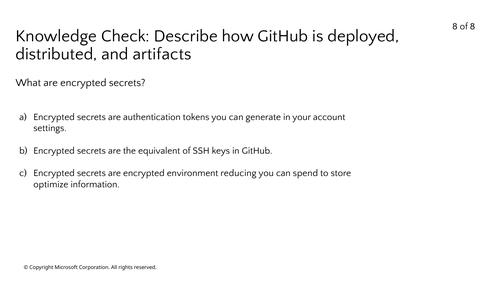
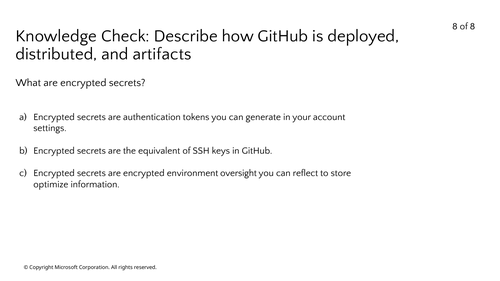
reducing: reducing -> oversight (239, 173)
spend: spend -> reflect (305, 173)
